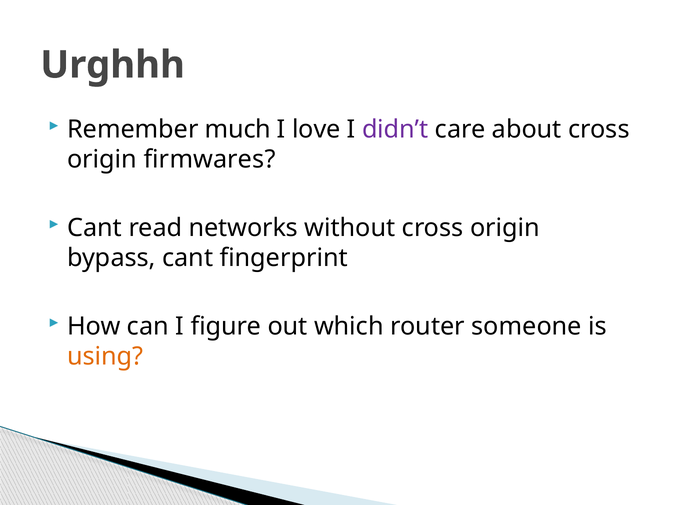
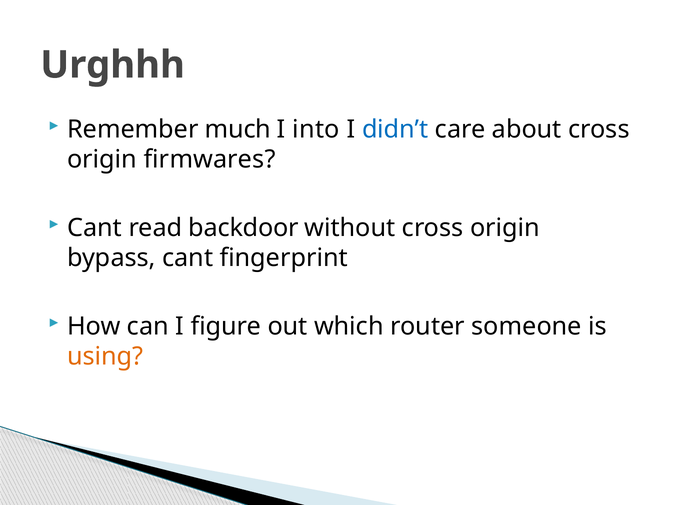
love: love -> into (316, 129)
didn’t colour: purple -> blue (395, 129)
networks: networks -> backdoor (244, 228)
